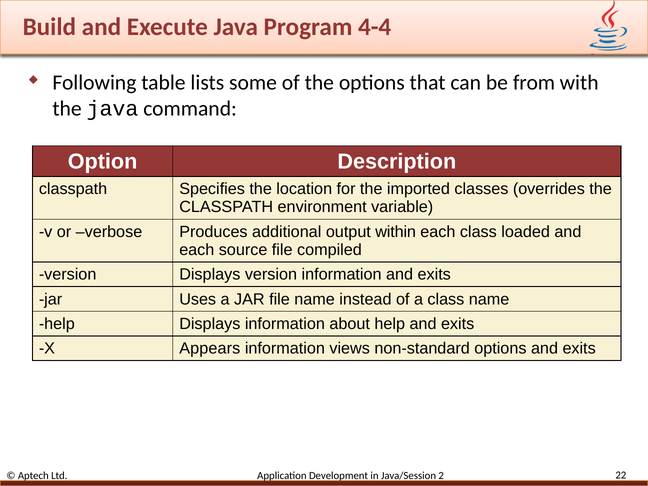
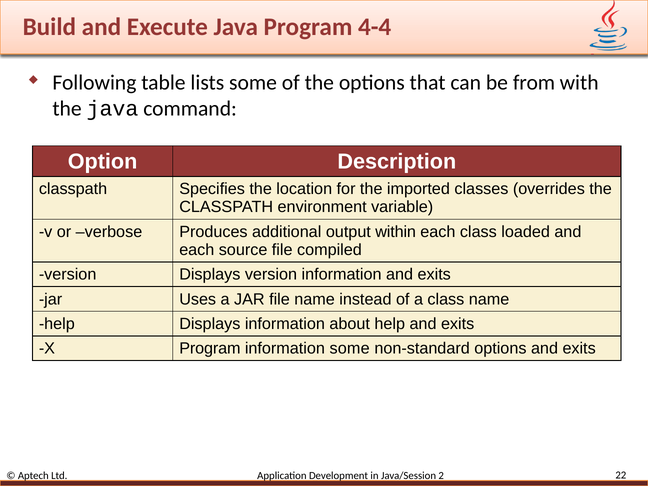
X Appears: Appears -> Program (210, 348)
information views: views -> some (350, 348)
